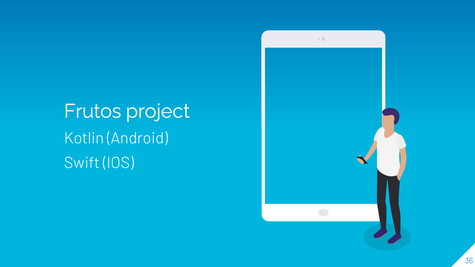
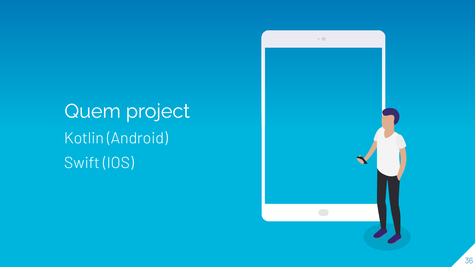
Frutos: Frutos -> Quem (93, 111)
